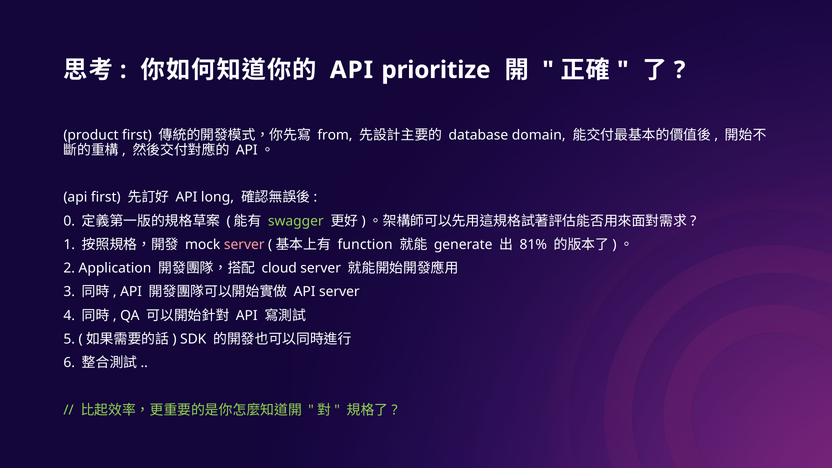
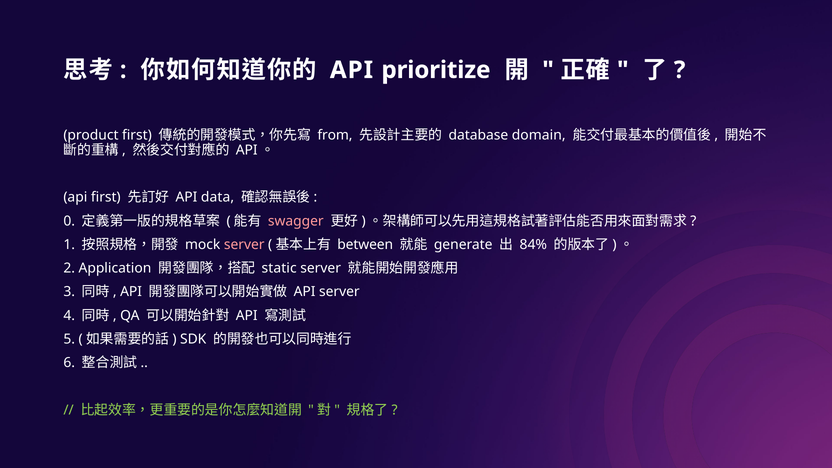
long: long -> data (218, 197)
swagger colour: light green -> pink (296, 221)
function: function -> between (365, 245)
81%: 81% -> 84% (533, 245)
cloud: cloud -> static (279, 268)
